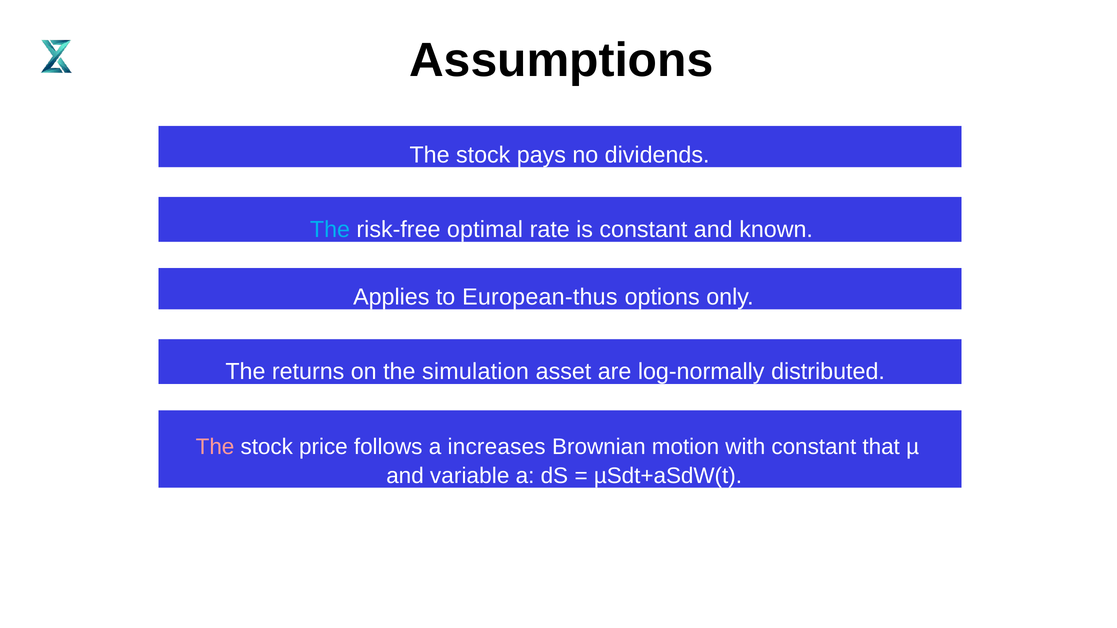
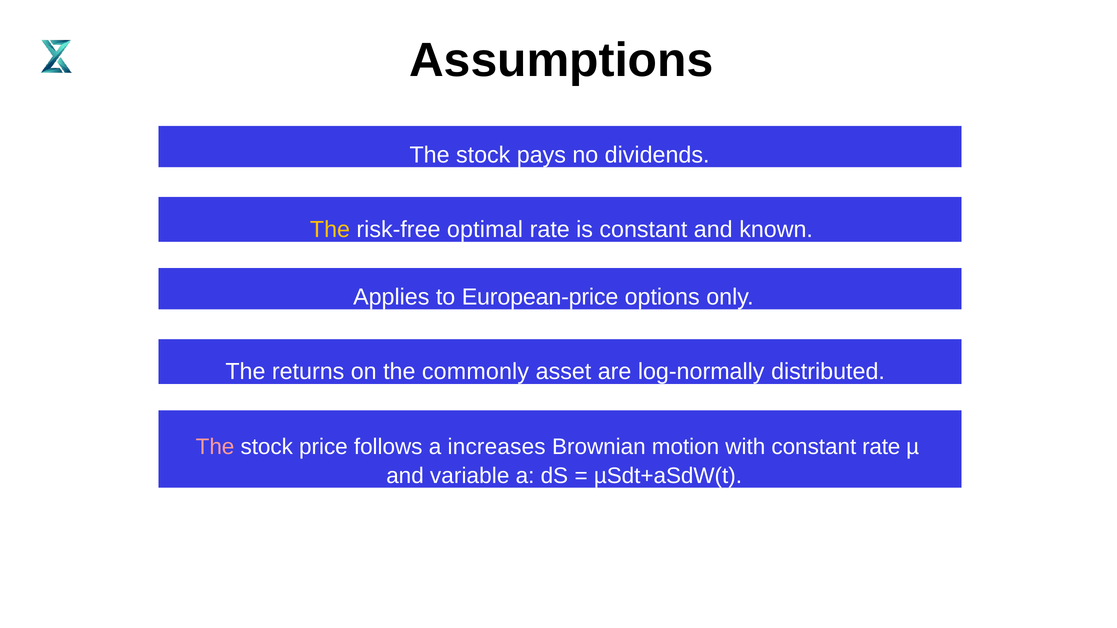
The colour: light blue -> yellow (330, 230)
European-thus: European-thus -> European-price (540, 297)
simulation: simulation -> commonly (476, 372)
constant that: that -> rate (881, 447)
